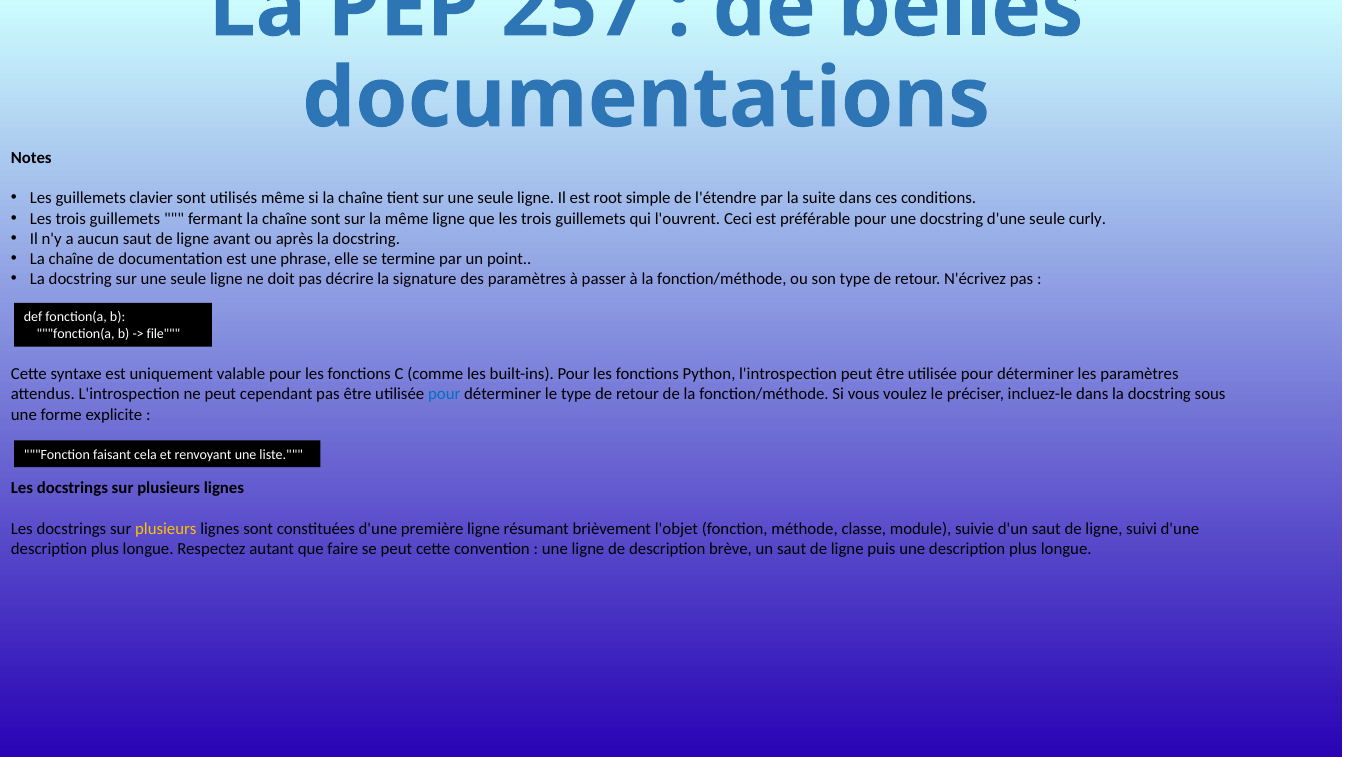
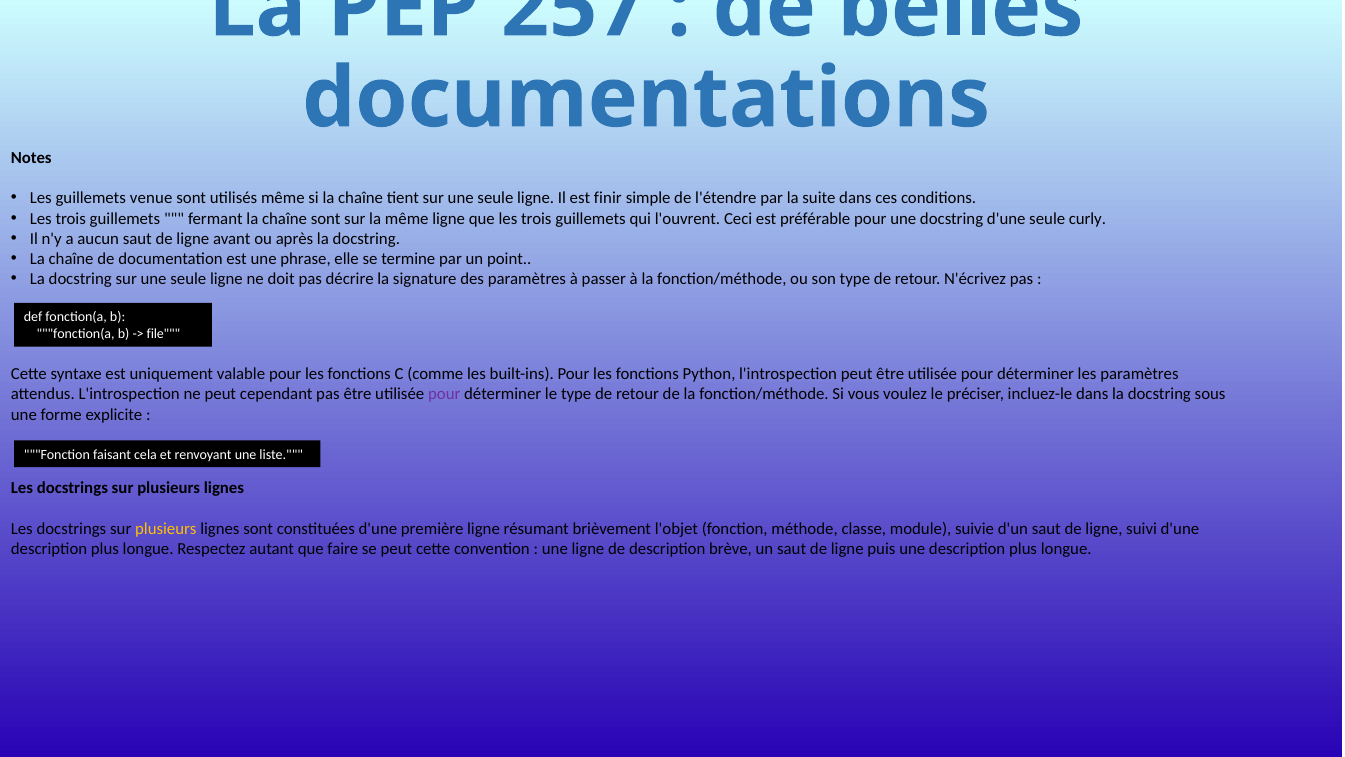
clavier: clavier -> venue (151, 198)
root: root -> finir (608, 198)
pour colour: blue -> purple (444, 394)
